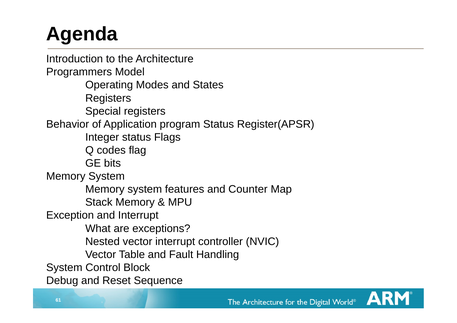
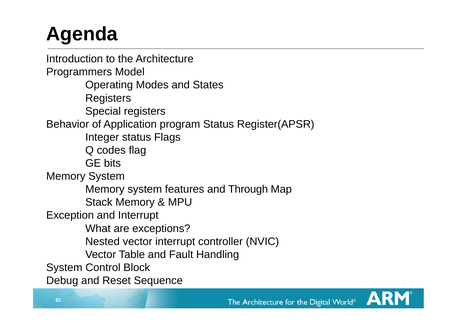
Counter: Counter -> Through (248, 189)
